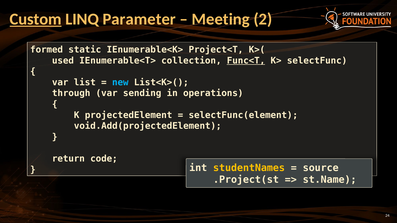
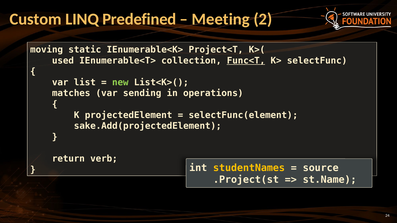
Custom underline: present -> none (36, 19)
Parameter: Parameter -> Predefined (139, 19)
formed: formed -> moving (47, 50)
new colour: light blue -> light green (120, 82)
through: through -> matches (71, 93)
void.Add(projectedElement: void.Add(projectedElement -> sake.Add(projectedElement (148, 126)
code: code -> verb (104, 159)
